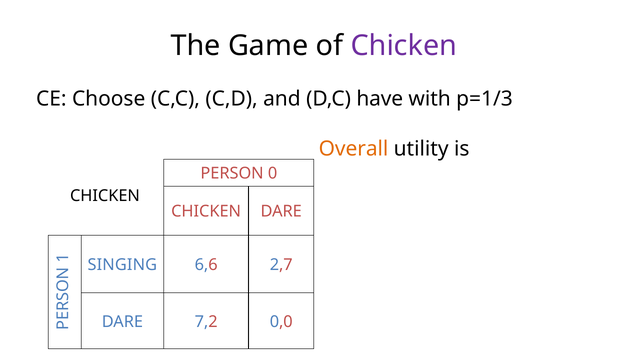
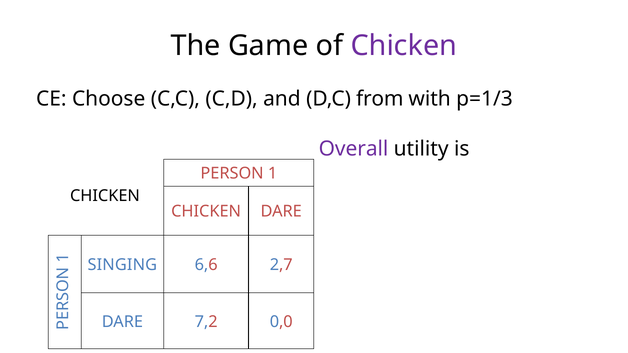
have: have -> from (380, 99)
Overall colour: orange -> purple (354, 149)
PERSON 0: 0 -> 1 (273, 174)
